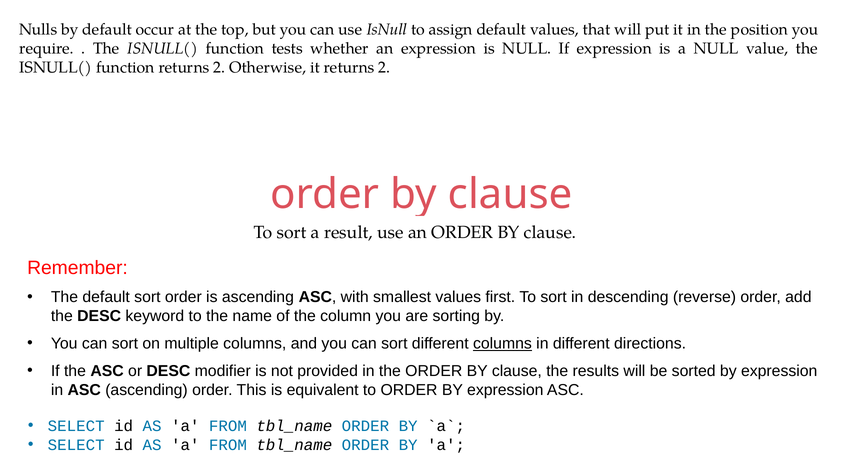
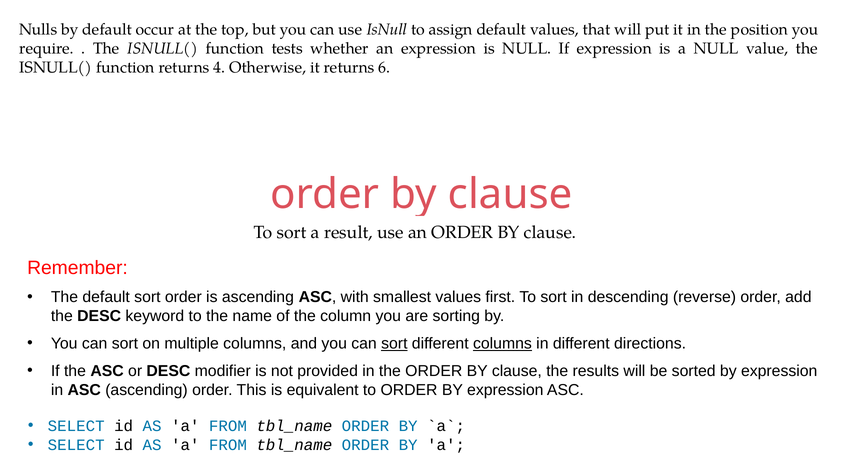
function returns 2: 2 -> 4 (219, 67)
it returns 2: 2 -> 6 (384, 67)
sort underline: none -> present (394, 344)
